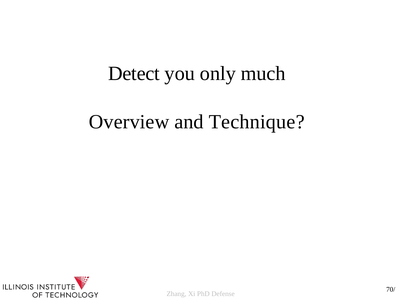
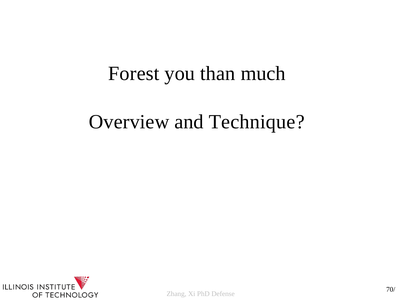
Detect: Detect -> Forest (134, 74)
only: only -> than (218, 74)
